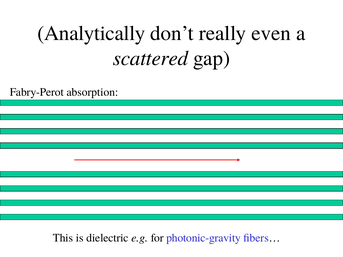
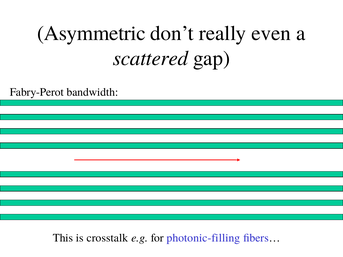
Analytically: Analytically -> Asymmetric (91, 33)
absorption: absorption -> bandwidth (92, 92)
dielectric: dielectric -> crosstalk (107, 238)
photonic-gravity: photonic-gravity -> photonic-filling (203, 238)
